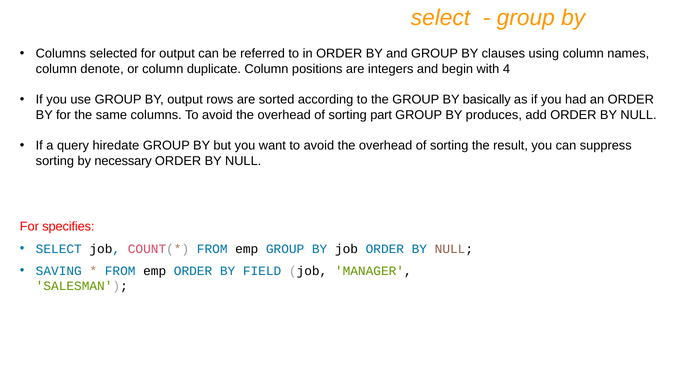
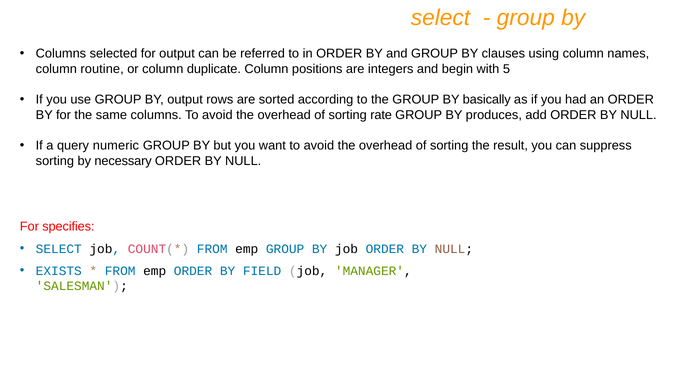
denote: denote -> routine (102, 69)
4: 4 -> 5 (506, 69)
part: part -> rate (381, 115)
hiredate: hiredate -> numeric (116, 146)
SAVING: SAVING -> EXISTS (59, 271)
